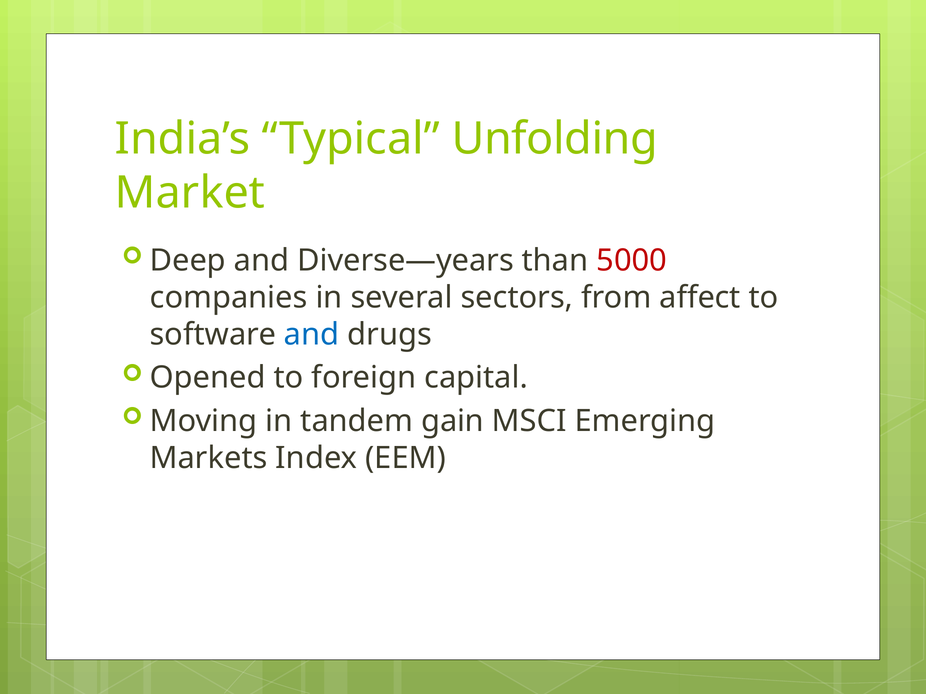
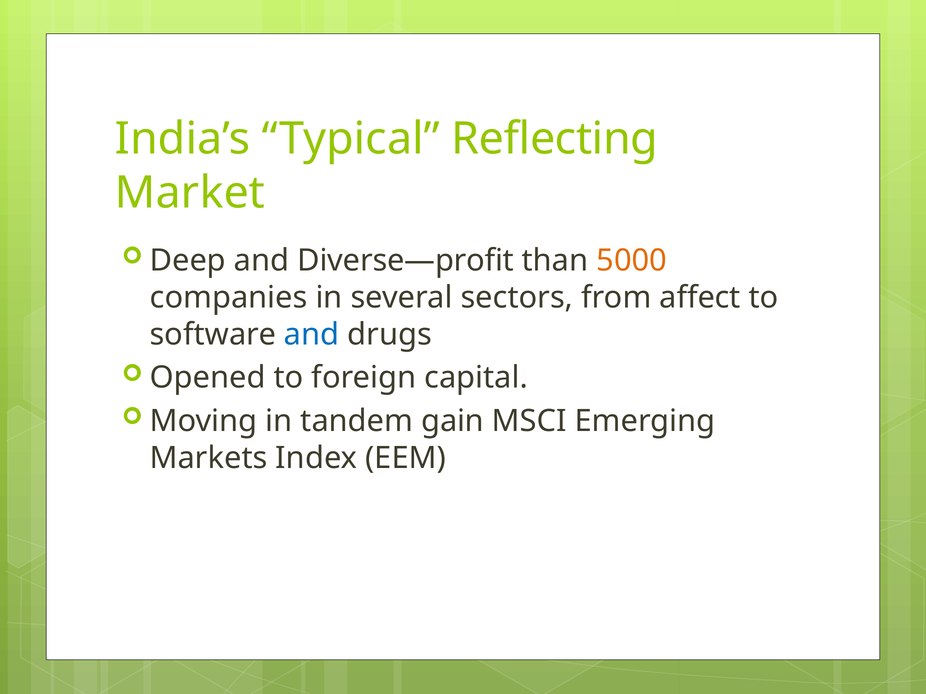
Unfolding: Unfolding -> Reflecting (555, 139)
Diverse—years: Diverse—years -> Diverse—profit (406, 261)
5000 colour: red -> orange (632, 261)
